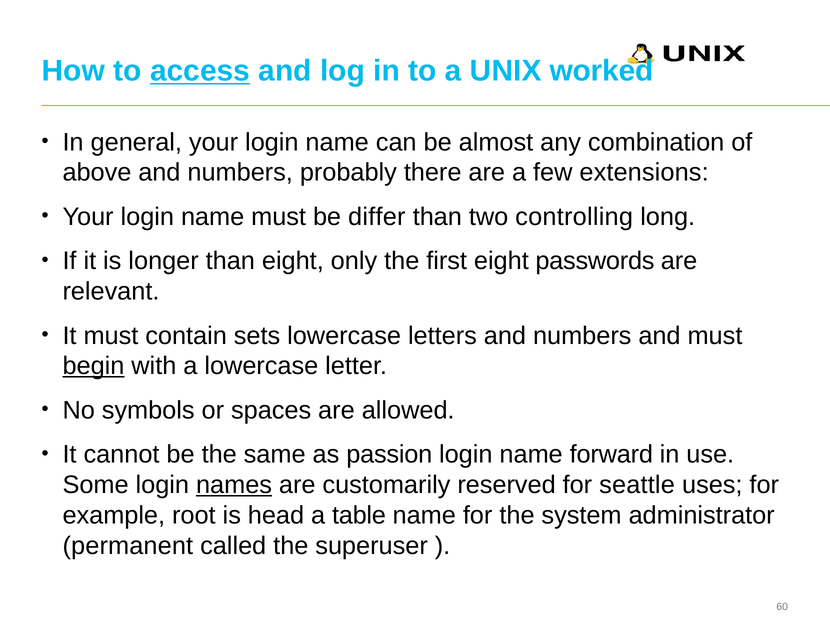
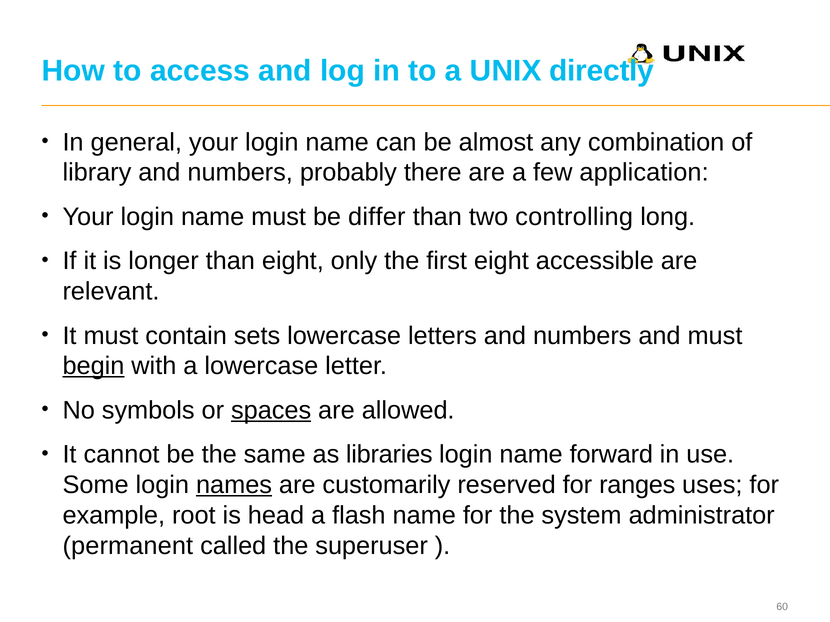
access underline: present -> none (200, 71)
worked: worked -> directly (602, 71)
above: above -> library (97, 173)
extensions: extensions -> application (644, 173)
passwords: passwords -> accessible (595, 261)
spaces underline: none -> present (271, 411)
passion: passion -> libraries (389, 455)
seattle: seattle -> ranges (637, 485)
table: table -> flash (359, 516)
